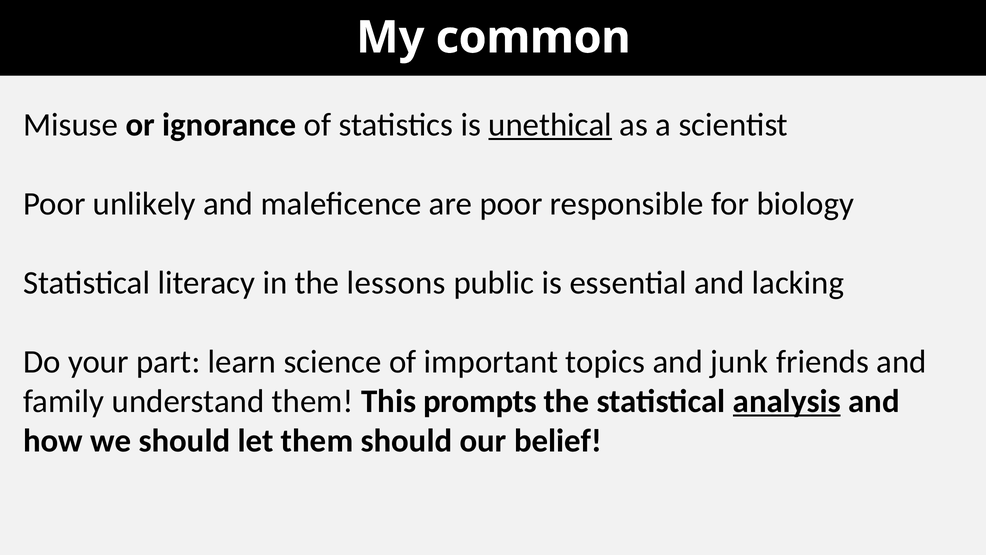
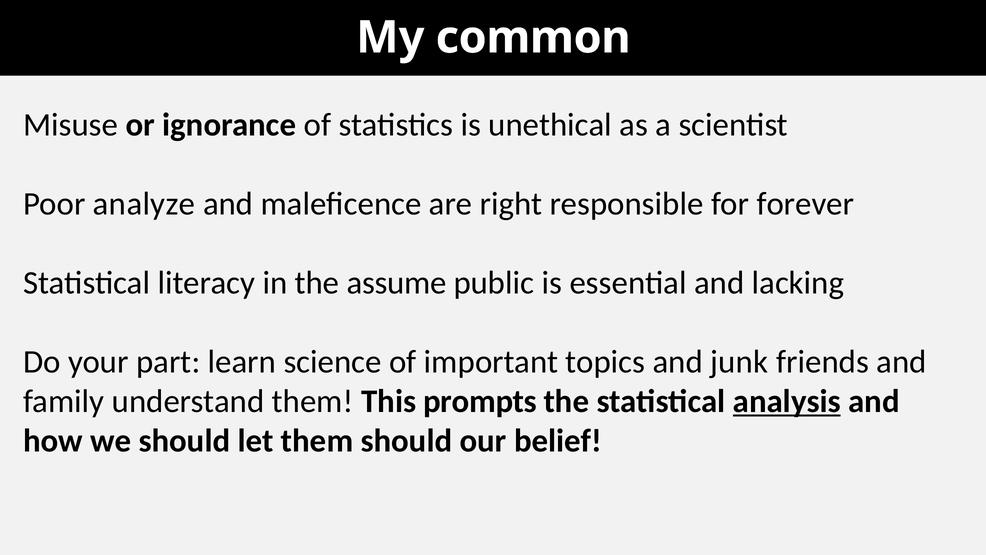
unethical underline: present -> none (550, 125)
unlikely: unlikely -> analyze (144, 204)
are poor: poor -> right (511, 204)
biology: biology -> forever (805, 204)
lessons: lessons -> assume (397, 283)
